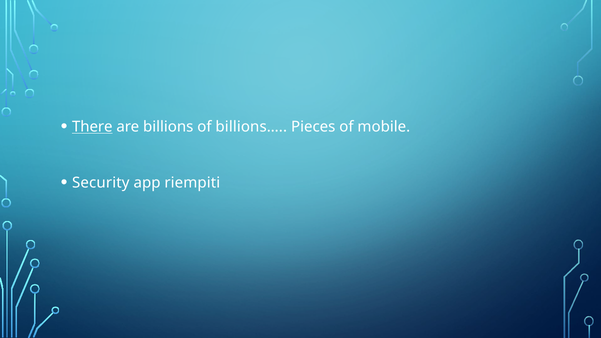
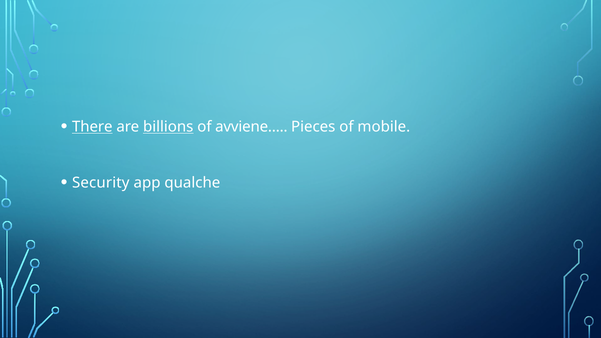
billions underline: none -> present (168, 127)
billions…: billions… -> avviene… (251, 127)
riempiti: riempiti -> qualche (192, 183)
